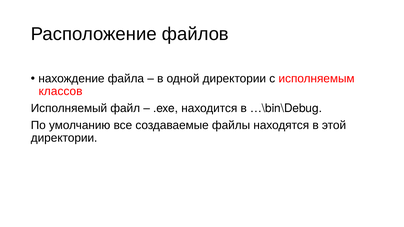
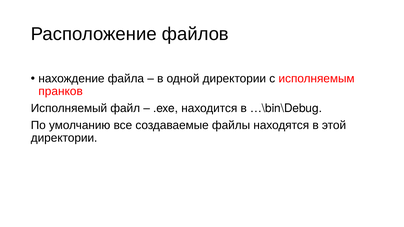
классов: классов -> пранков (61, 92)
